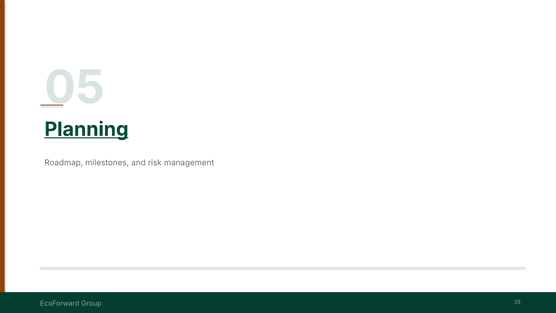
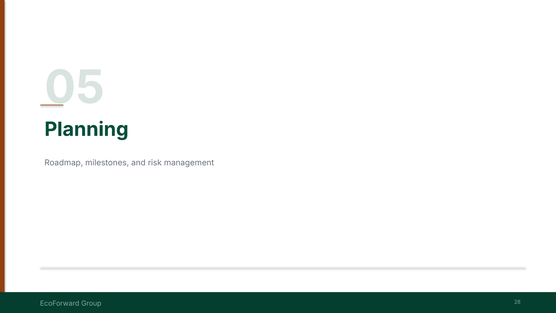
Planning underline: present -> none (86, 129)
